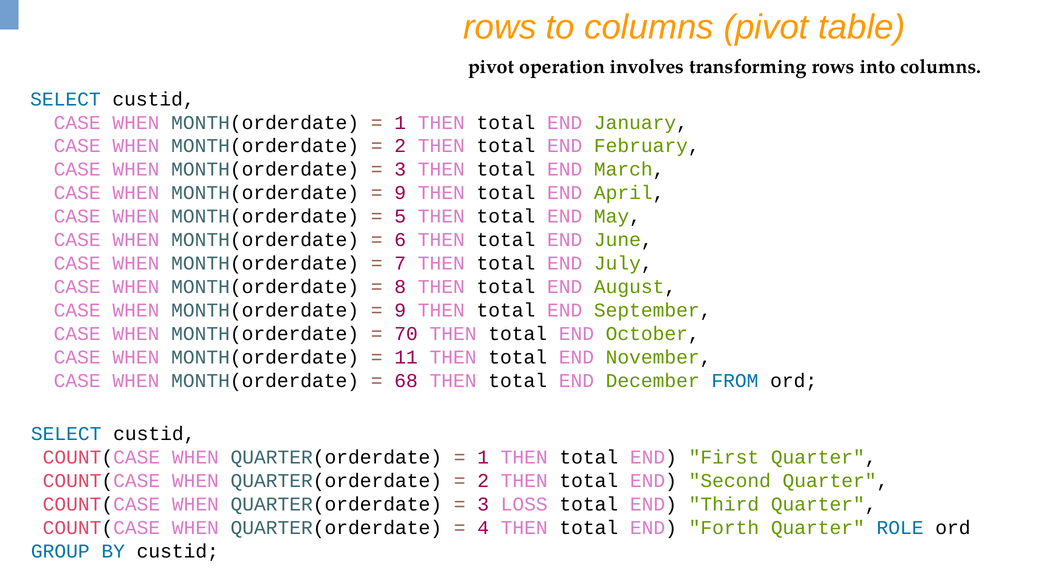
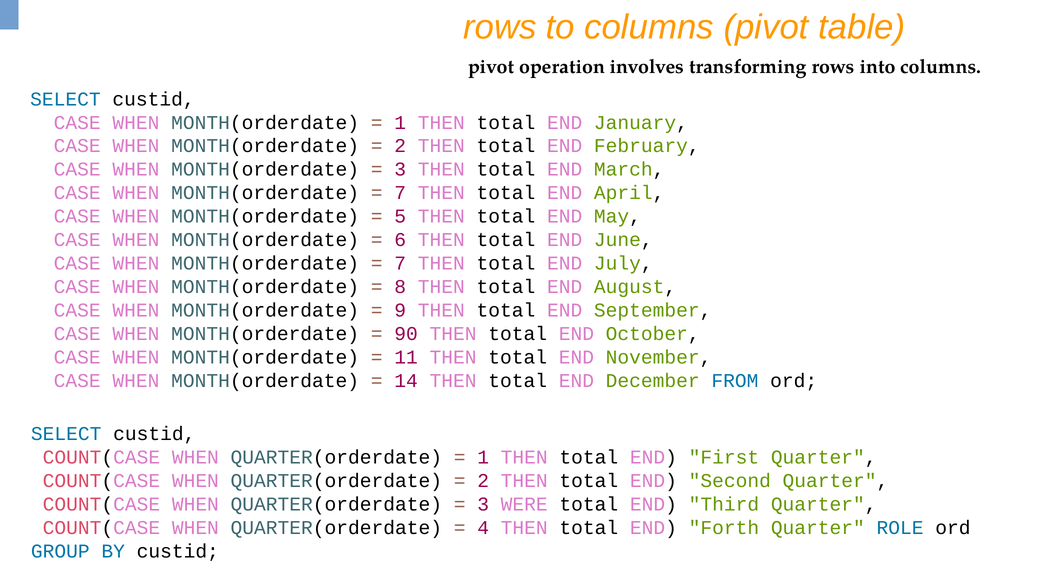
9: 9 -> 7 (400, 193)
70: 70 -> 90 (406, 334)
68: 68 -> 14 (406, 381)
LOSS: LOSS -> WERE (524, 504)
